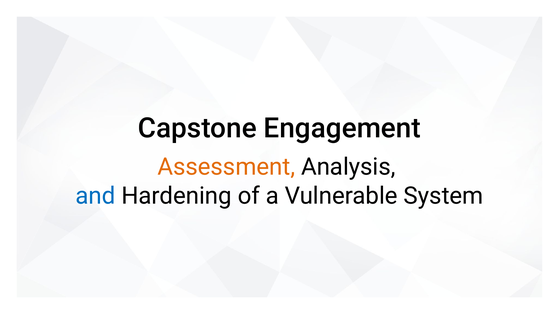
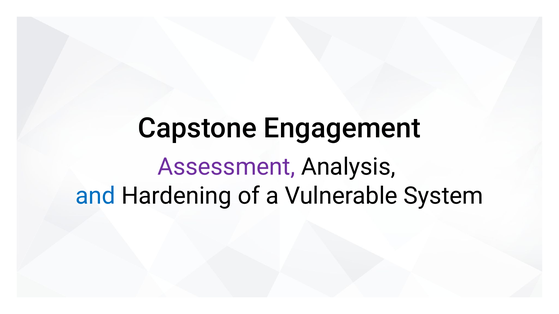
Assessment colour: orange -> purple (226, 167)
